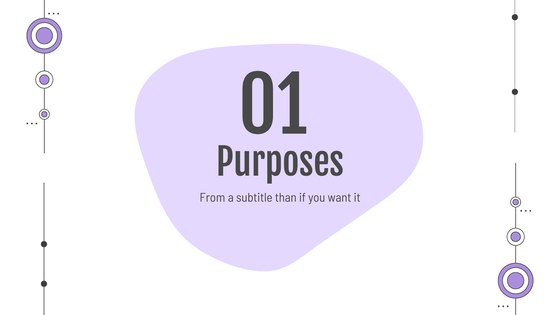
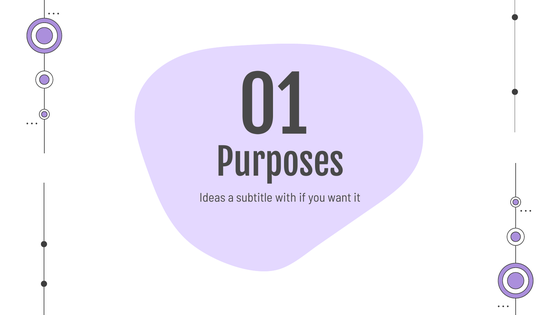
From: From -> Ideas (212, 198)
than: than -> with (286, 198)
